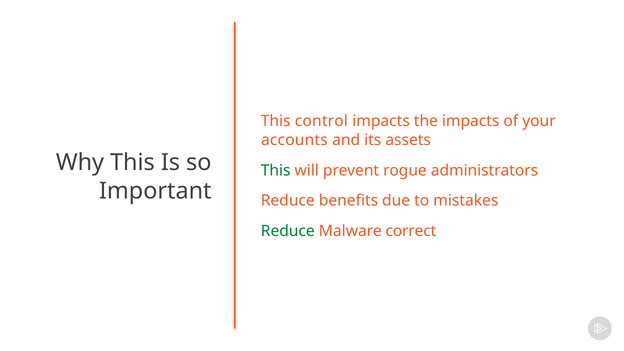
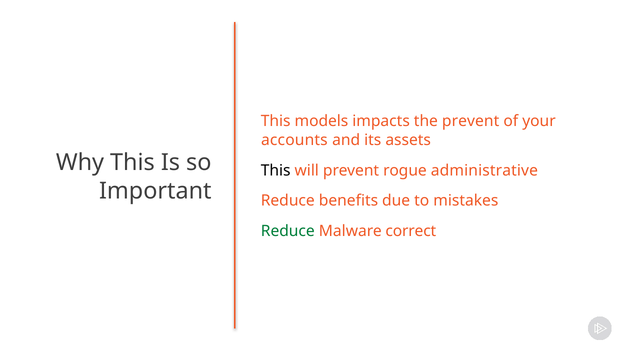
control: control -> models (321, 121)
the impacts: impacts -> prevent (471, 121)
This colour: green -> black (276, 170)
administrators: administrators -> administrative (484, 170)
